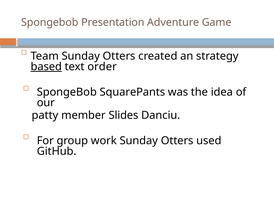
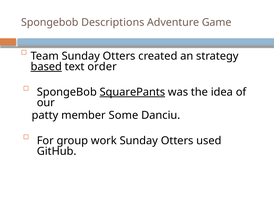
Presentation: Presentation -> Descriptions (113, 22)
SquarePants underline: none -> present (132, 92)
Slides: Slides -> Some (123, 116)
